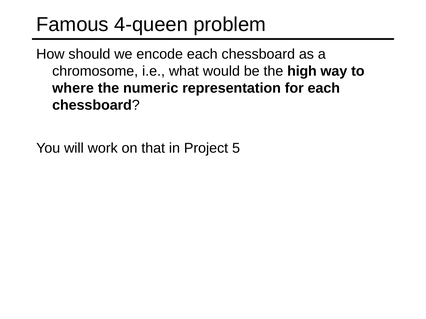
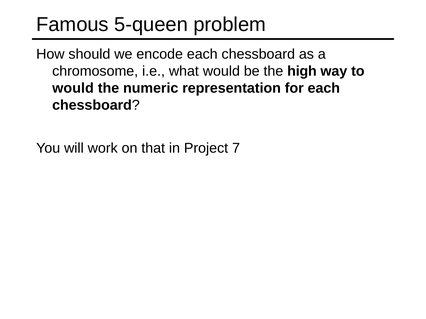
4-queen: 4-queen -> 5-queen (151, 24)
where: where -> would (73, 88)
5: 5 -> 7 (236, 148)
